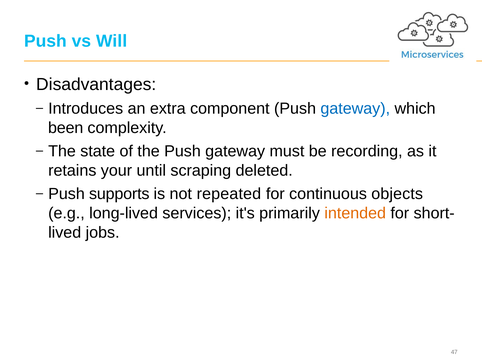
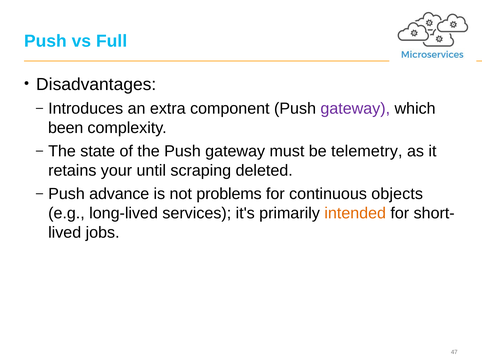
Will: Will -> Full (112, 41)
gateway colour: blue -> purple (355, 109)
recording: recording -> telemetry (367, 151)
supports: supports -> advance (119, 194)
repeated: repeated -> problems (229, 194)
